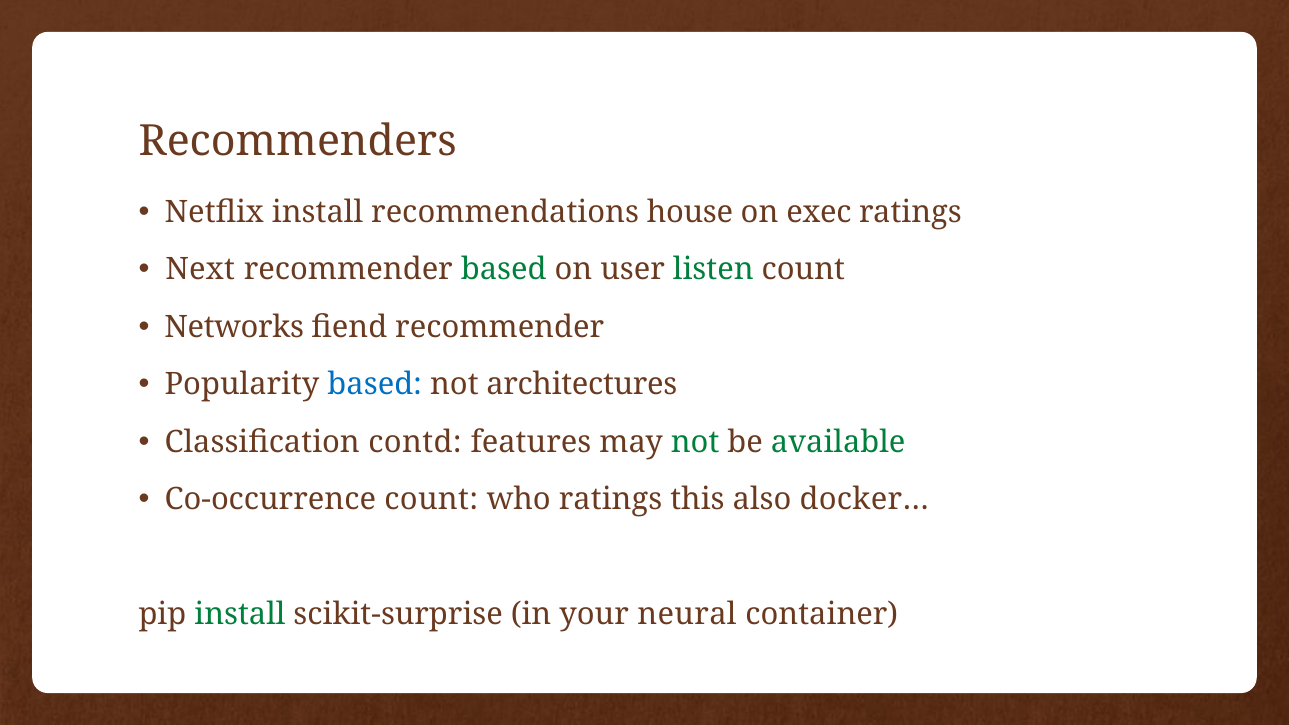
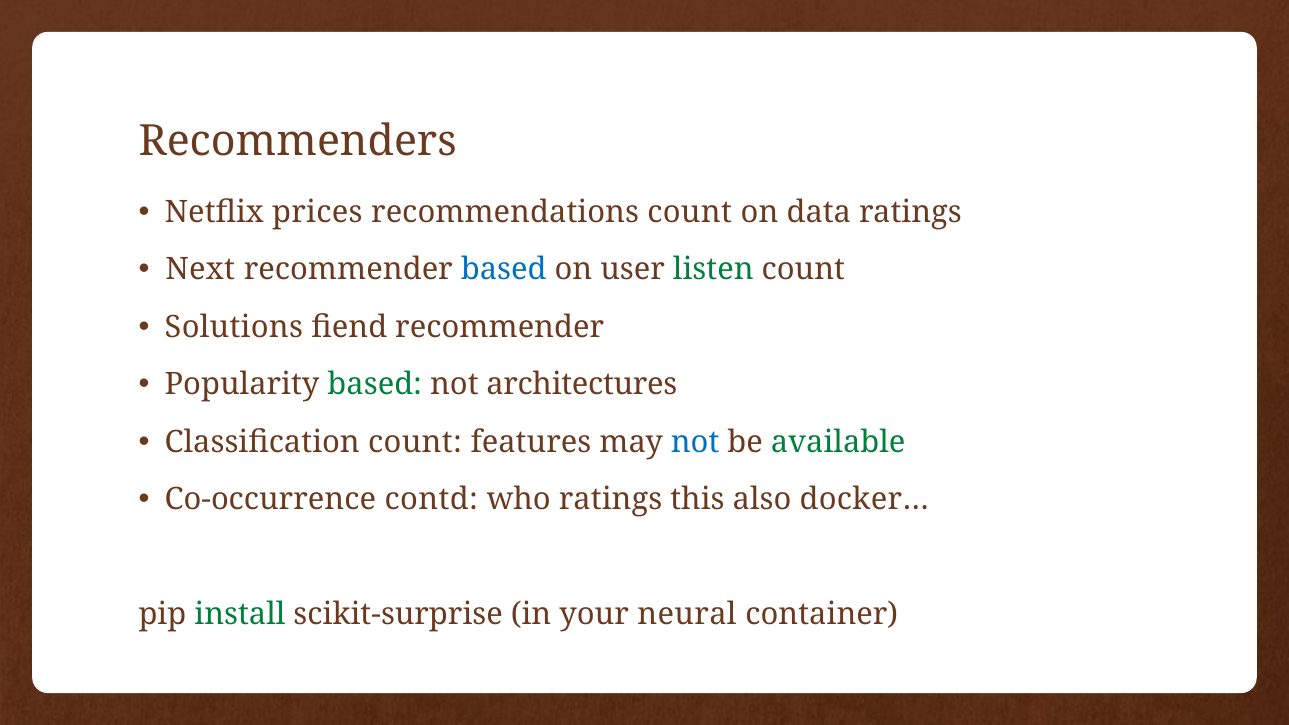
Netflix install: install -> prices (317, 212)
recommendations house: house -> count (690, 212)
exec: exec -> data (819, 212)
based colour: green -> blue (504, 270)
Networks: Networks -> Solutions (234, 327)
based colour: blue -> green (375, 385)
Classification contd: contd -> count (415, 442)
not colour: green -> blue (695, 442)
Co-occurrence count: count -> contd (431, 500)
